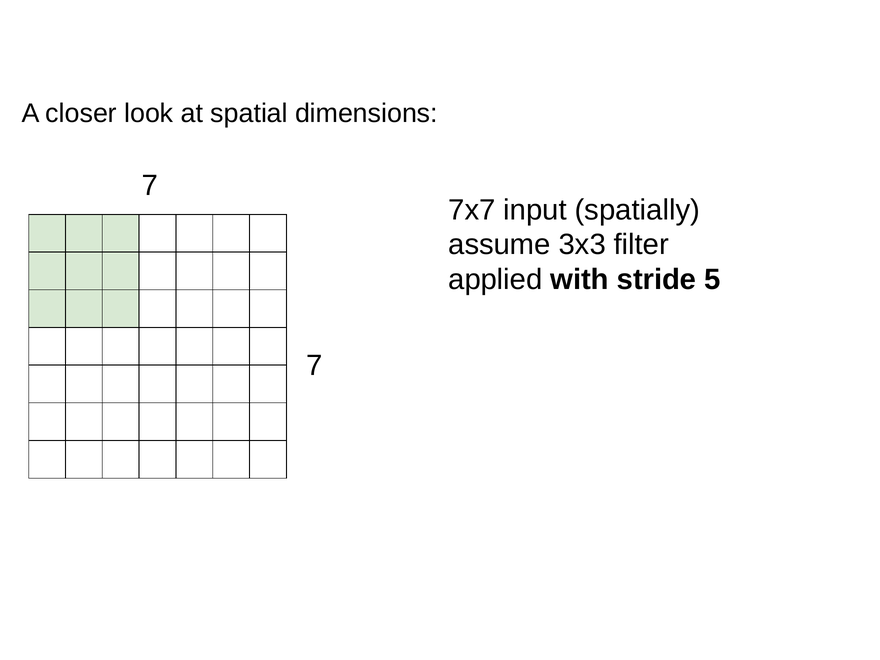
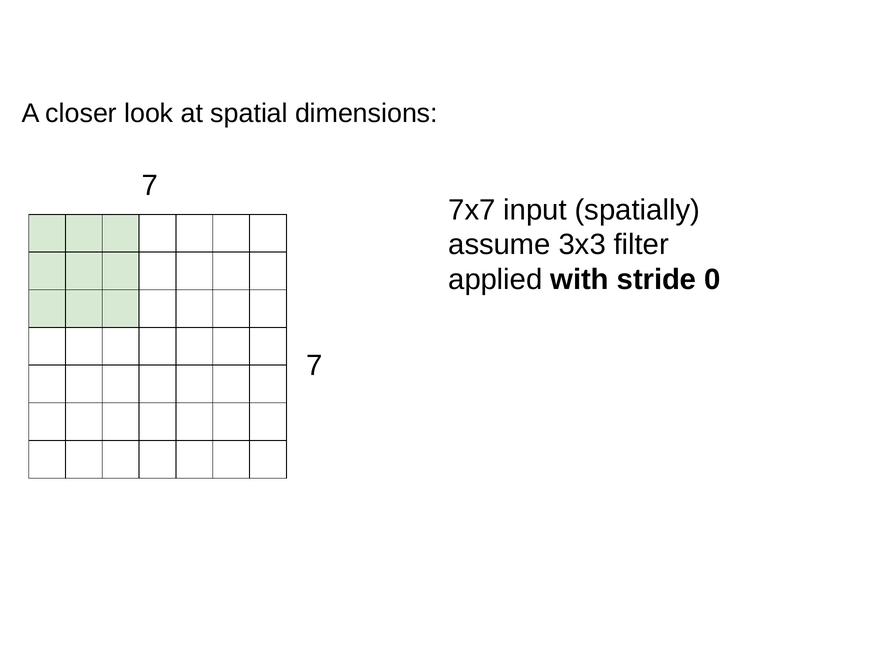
stride 5: 5 -> 0 (713, 280)
